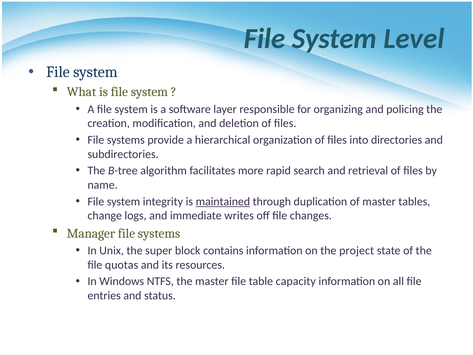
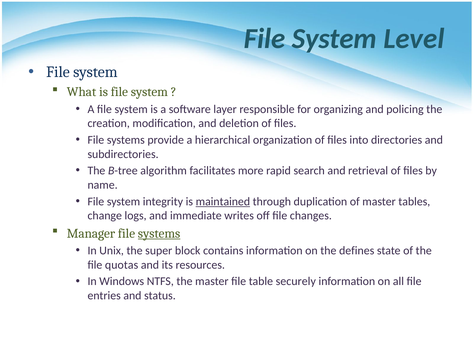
systems underline: none -> present (159, 233)
project: project -> defines (357, 250)
capacity: capacity -> securely (296, 281)
